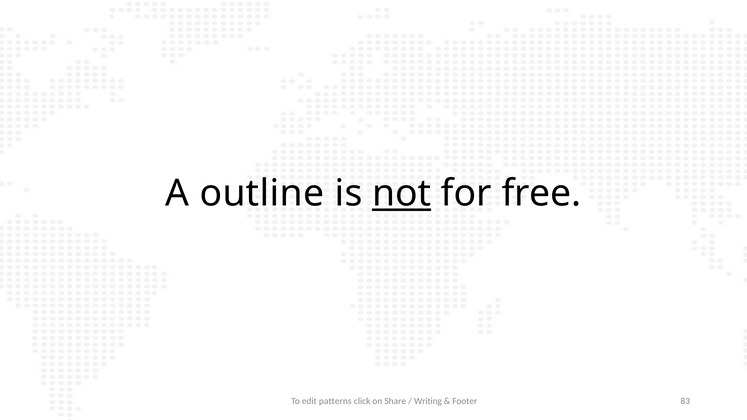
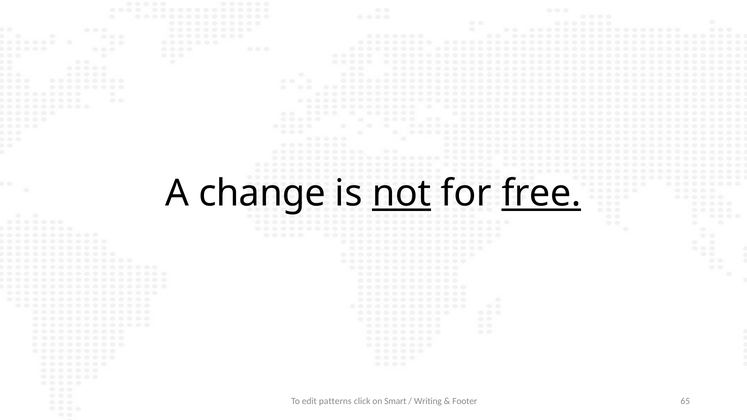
outline: outline -> change (262, 194)
free underline: none -> present (541, 194)
Share: Share -> Smart (395, 401)
83: 83 -> 65 (685, 401)
